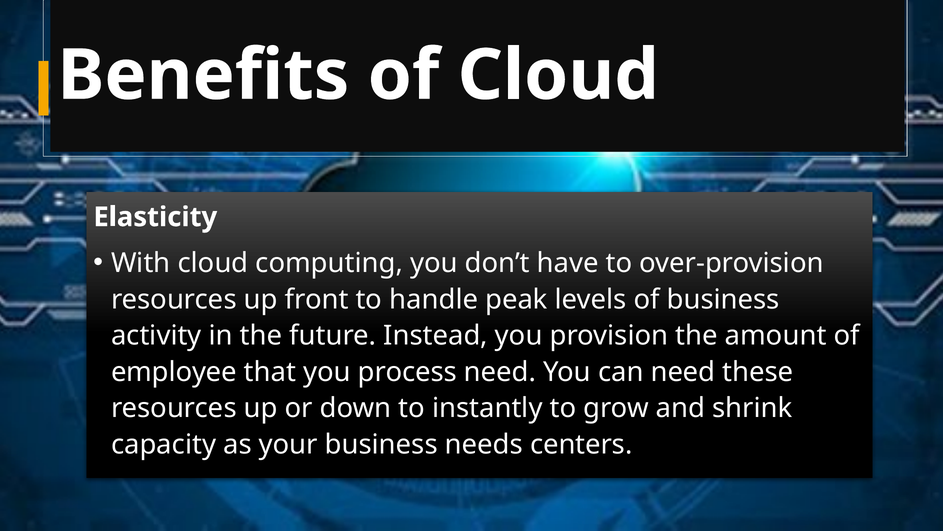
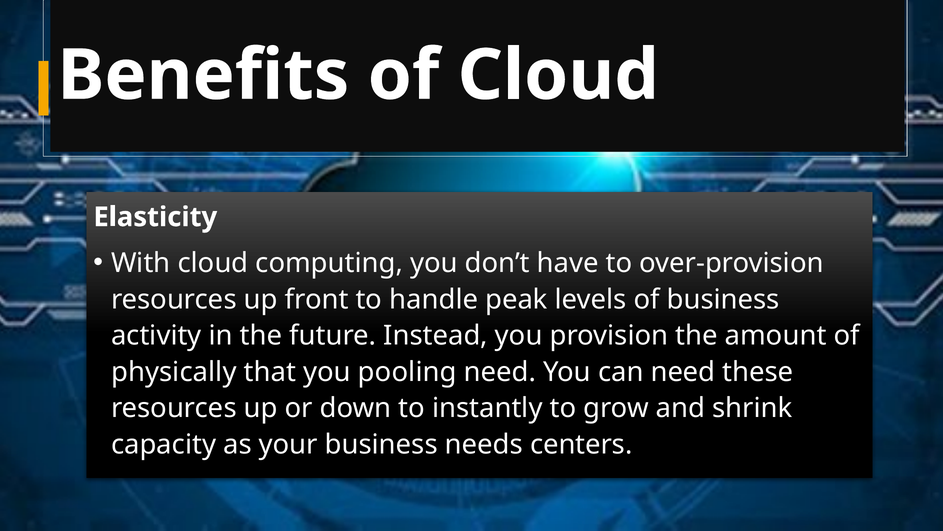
employee: employee -> physically (174, 372)
process: process -> pooling (407, 372)
